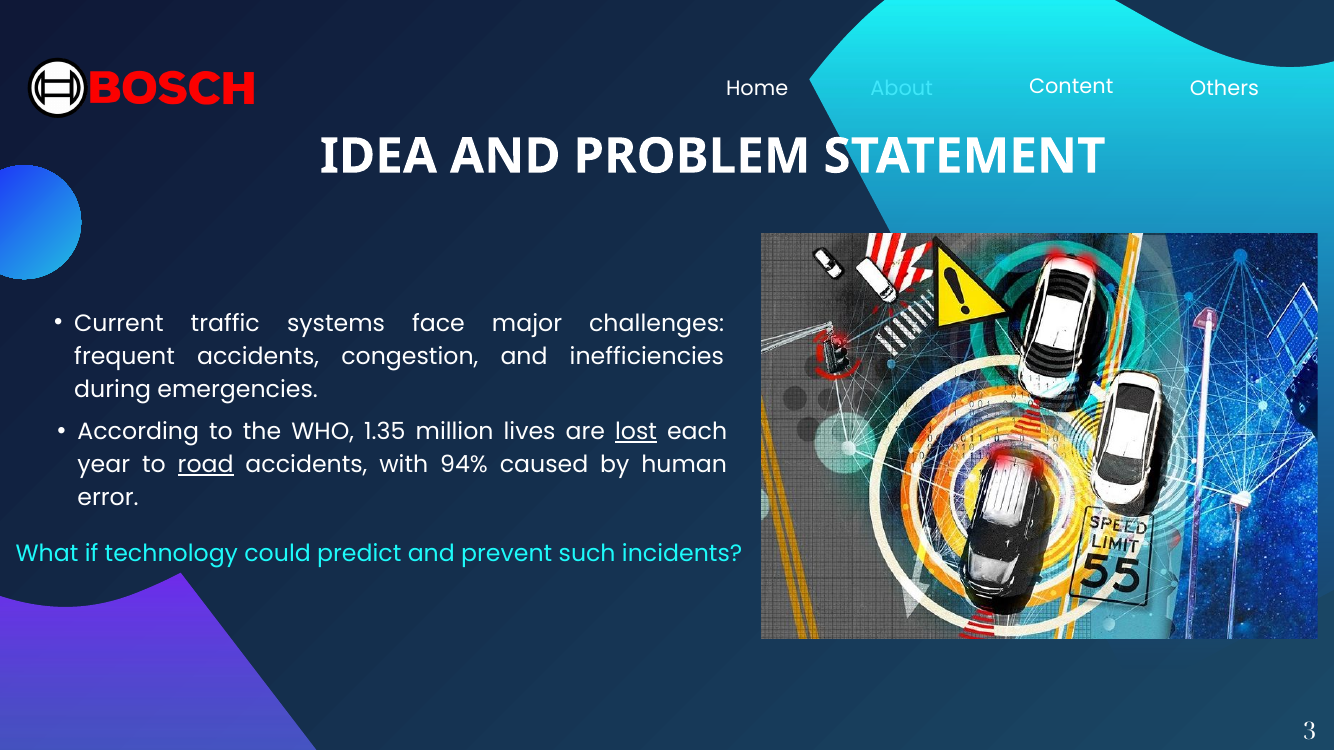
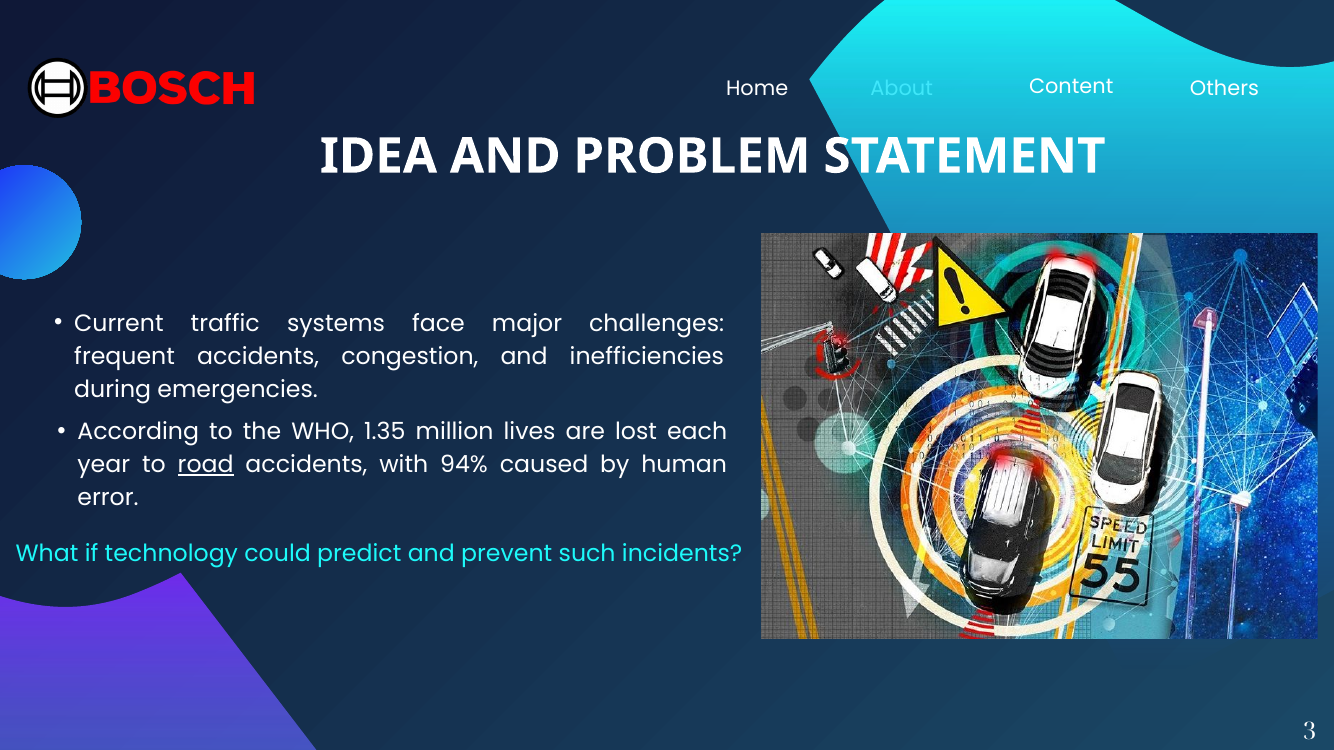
lost underline: present -> none (636, 432)
